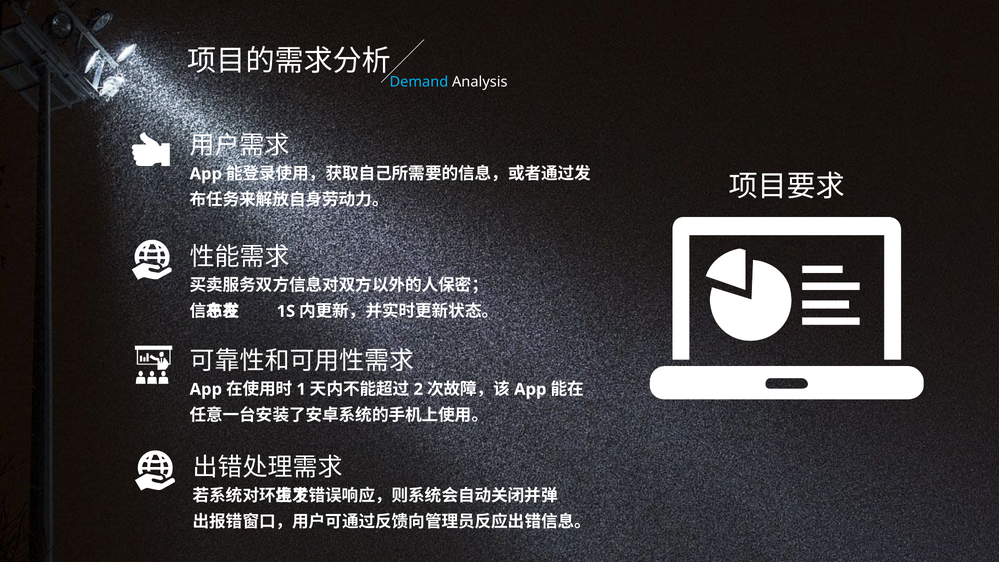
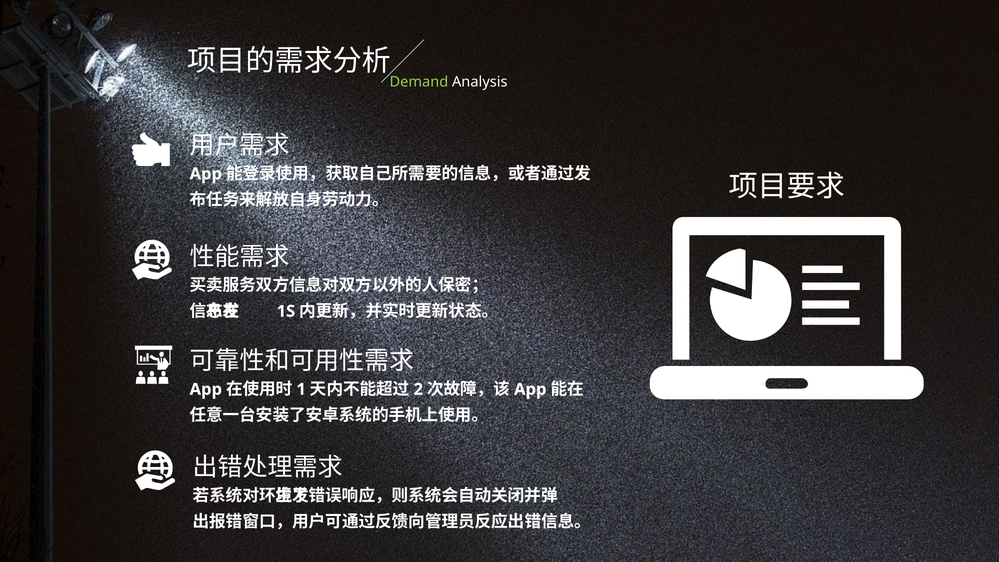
Demand colour: light blue -> light green (419, 82)
